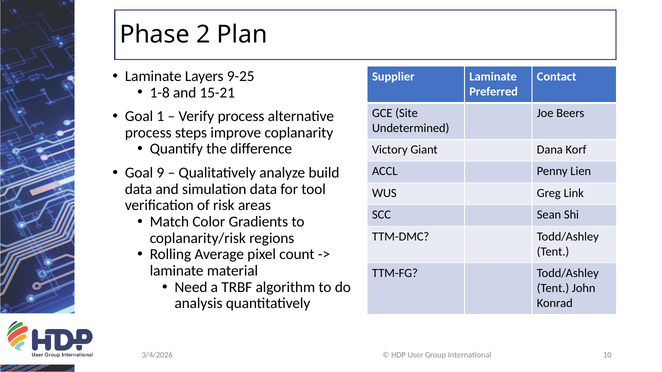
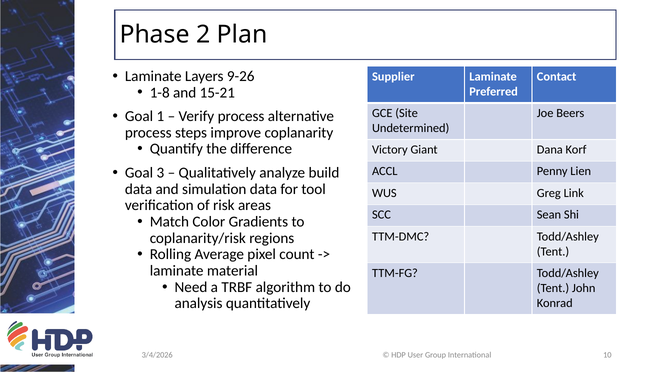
9-25: 9-25 -> 9-26 (241, 76)
9: 9 -> 3 (160, 173)
